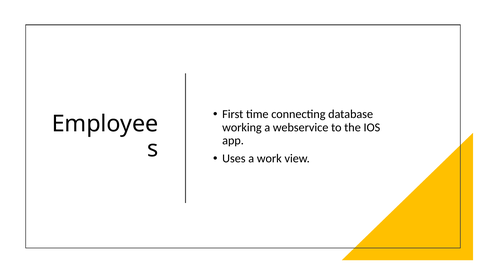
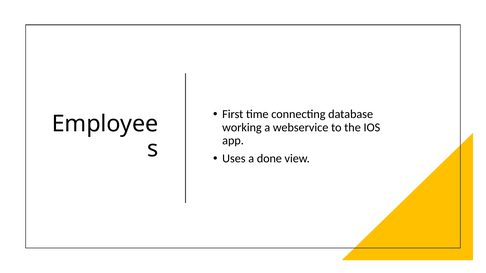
work: work -> done (269, 159)
